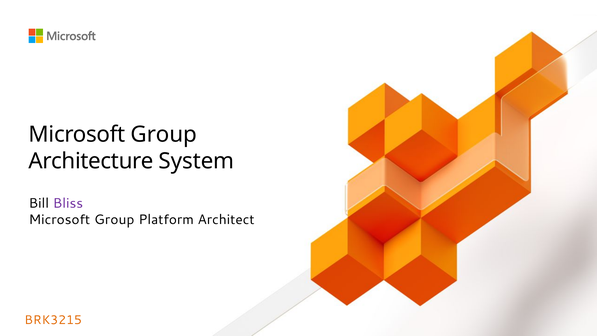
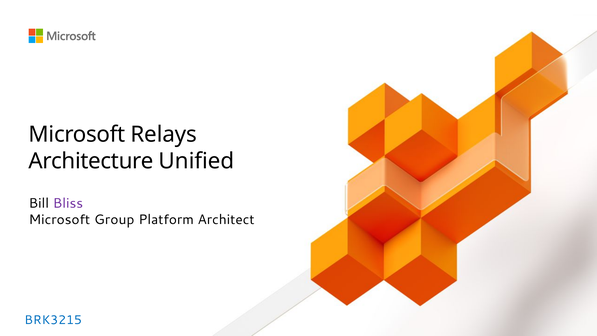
Group: Group -> Relays (164, 134)
System: System -> Unified (196, 161)
BRK3215 colour: orange -> blue (53, 320)
